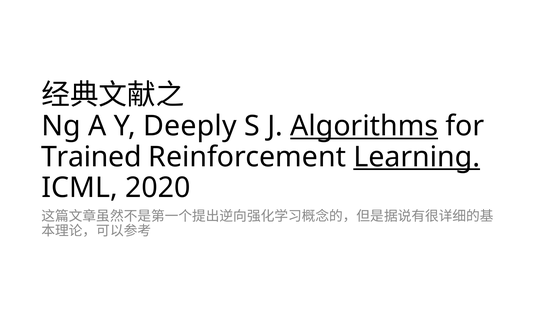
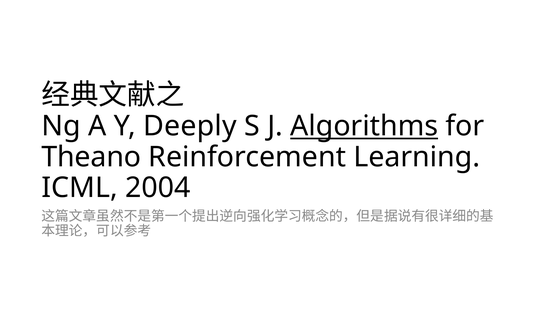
Trained: Trained -> Theano (91, 157)
Learning underline: present -> none (417, 157)
2020: 2020 -> 2004 (158, 187)
